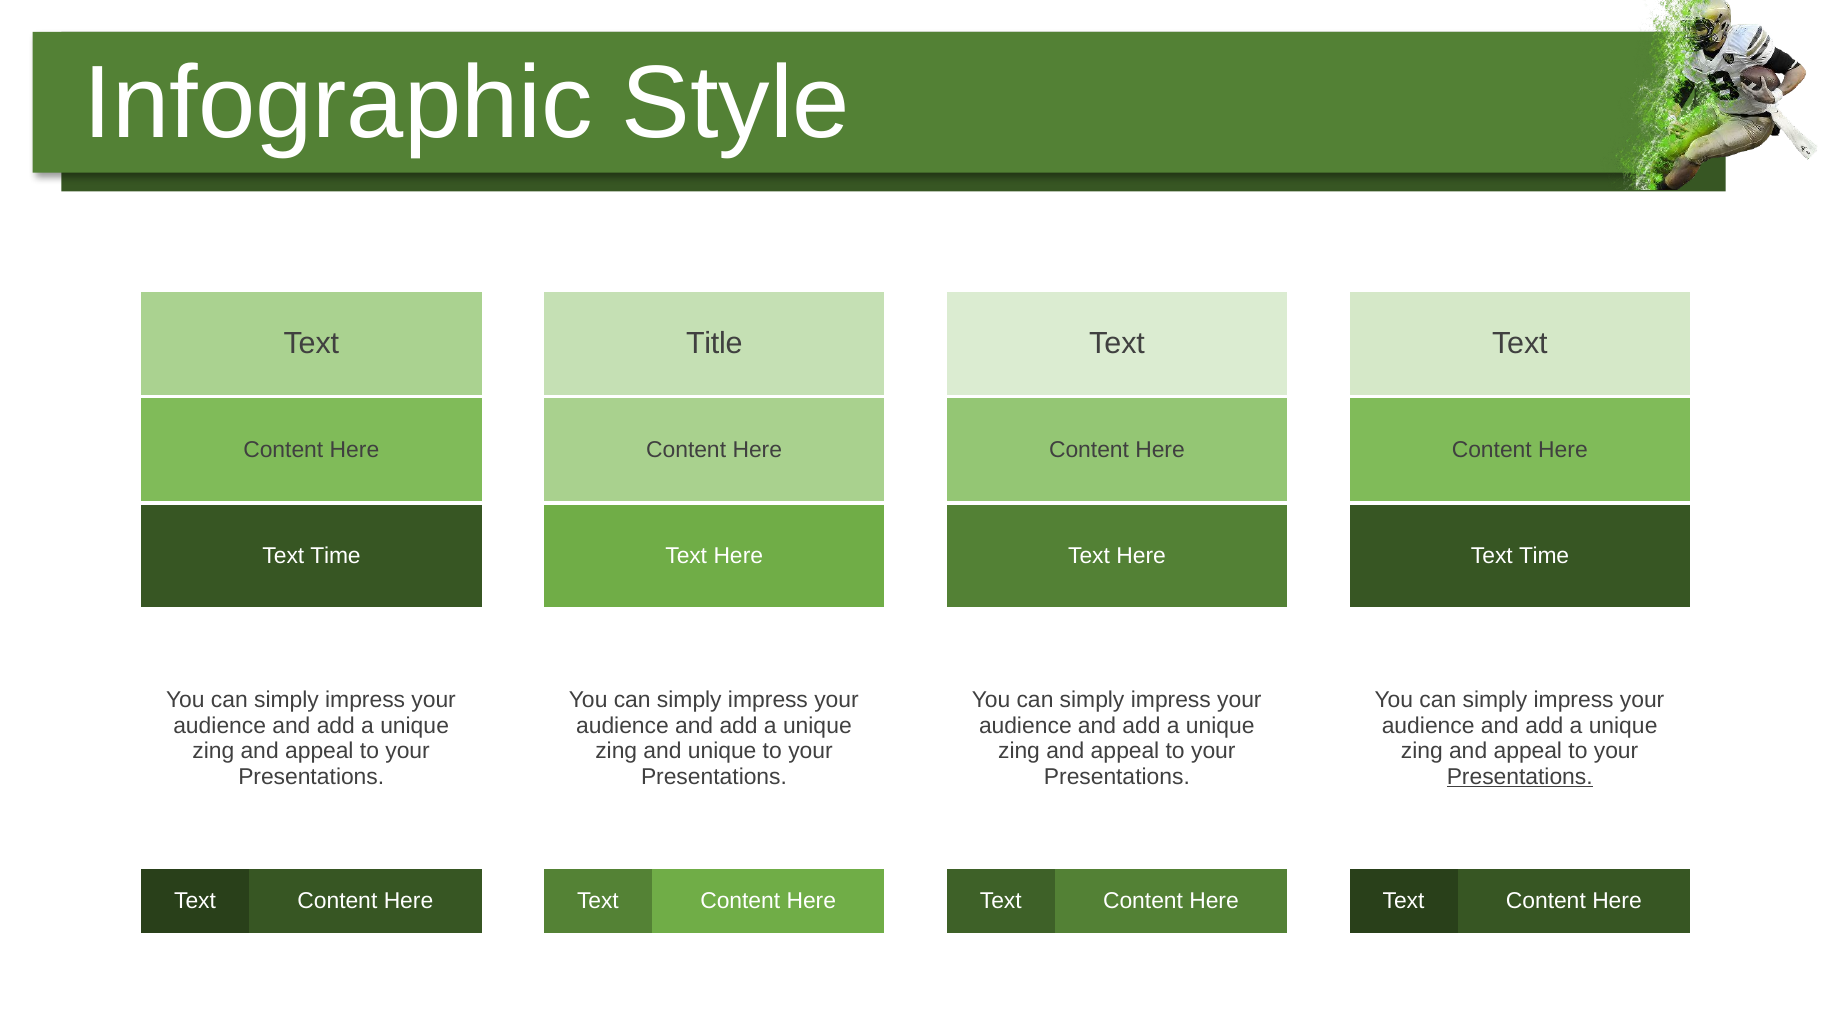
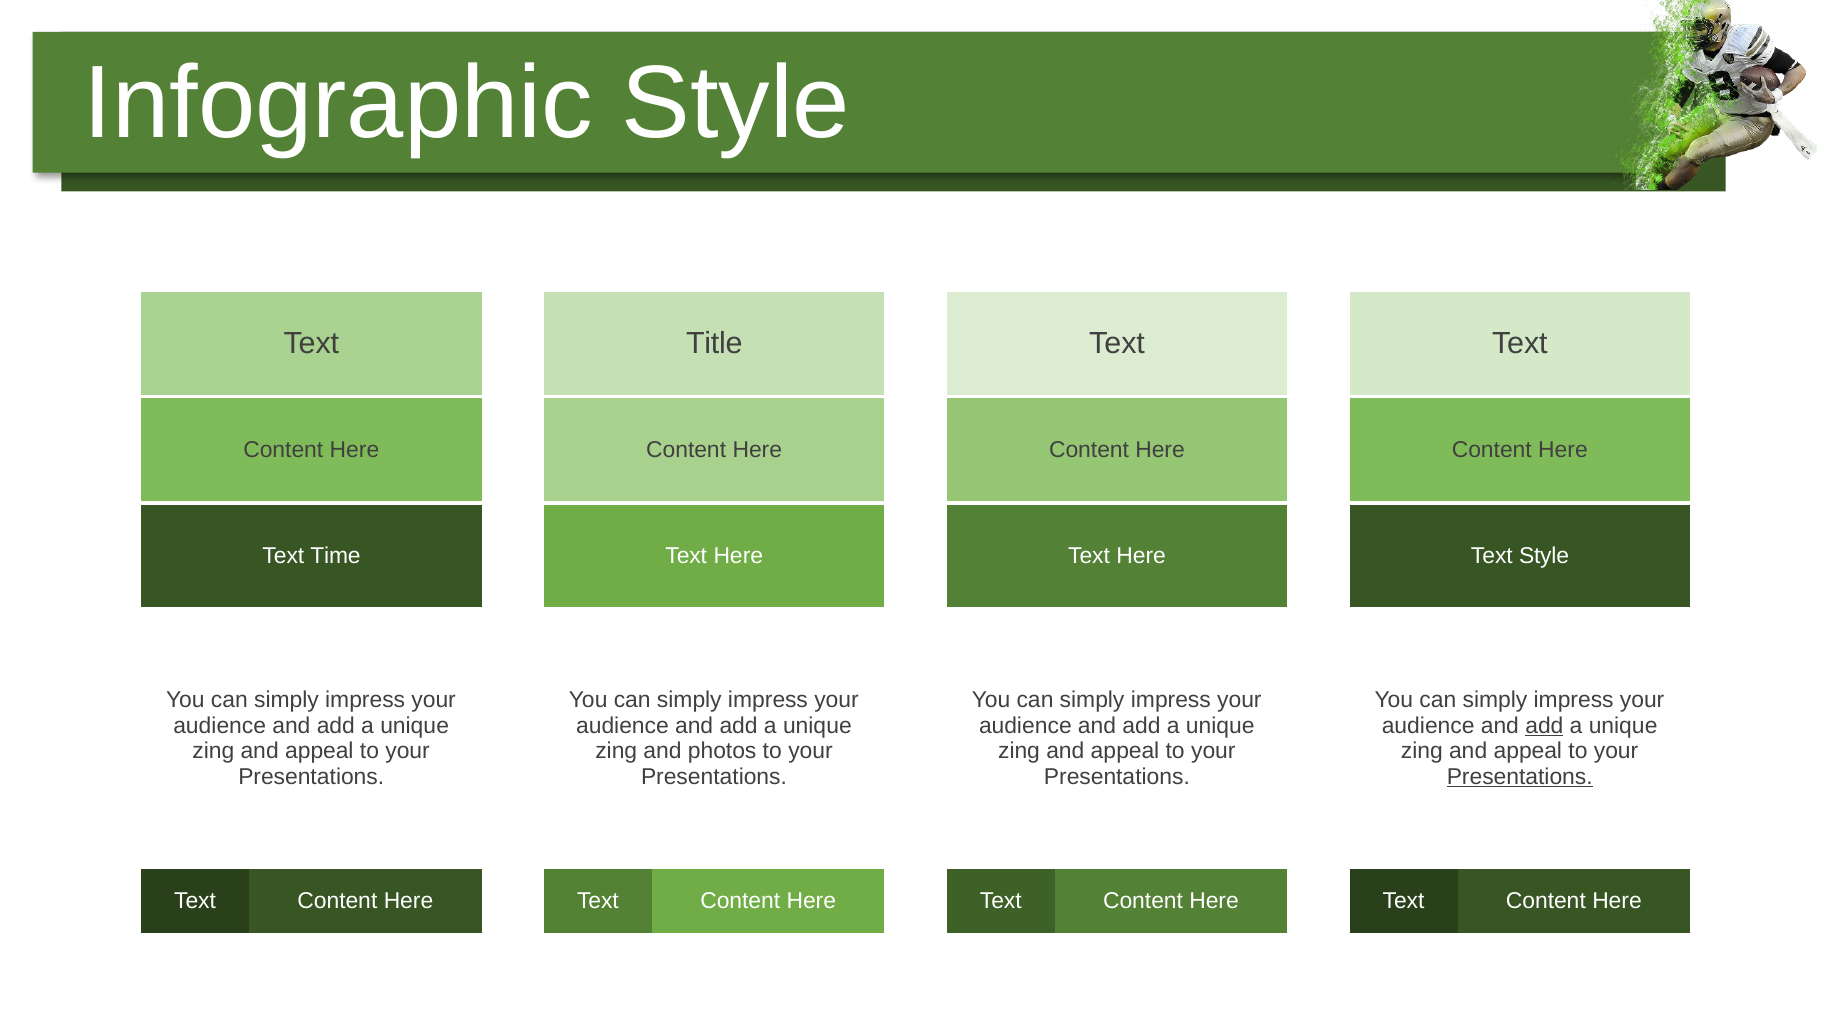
Time: Time -> Style (1544, 556)
add underline: none -> present (1544, 726)
and unique: unique -> photos (722, 751)
